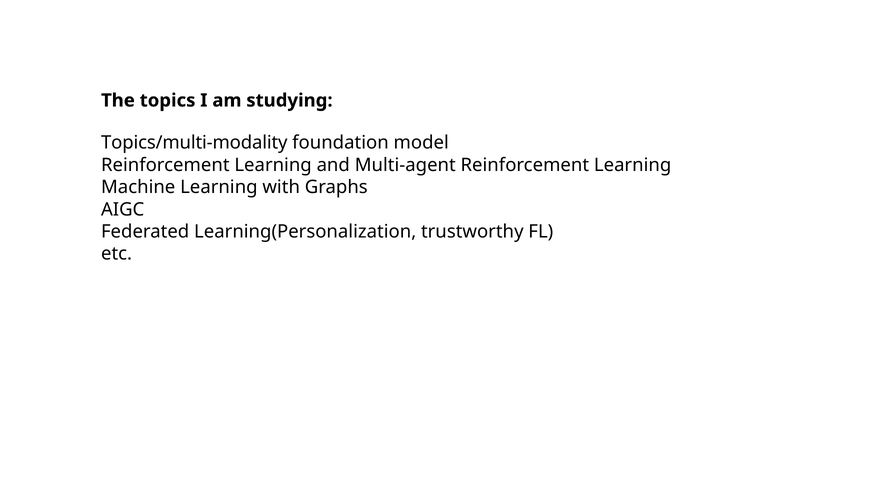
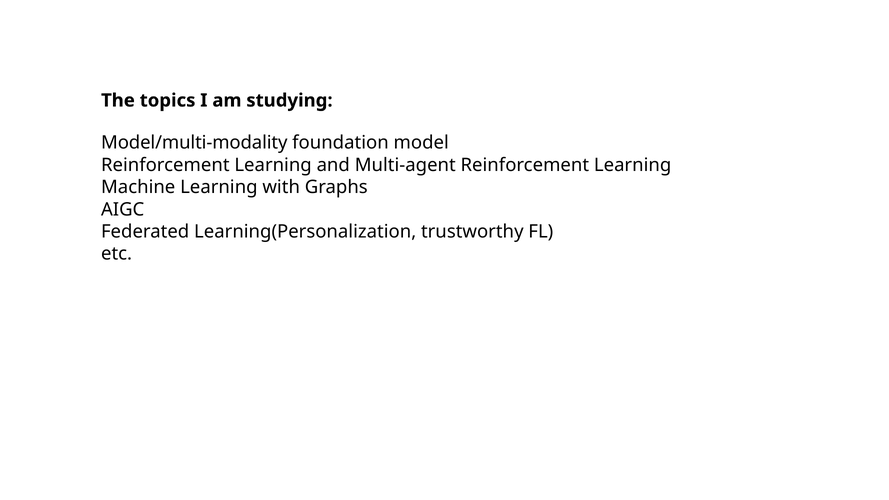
Topics/multi-modality: Topics/multi-modality -> Model/multi-modality (194, 143)
